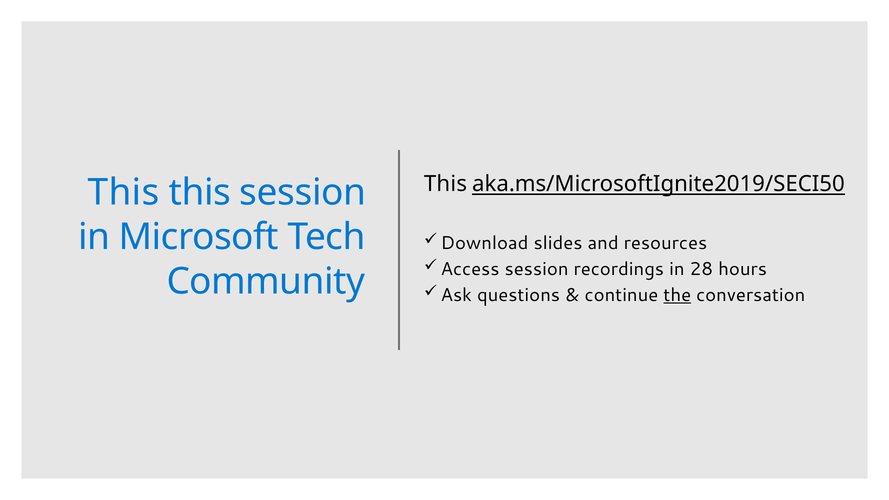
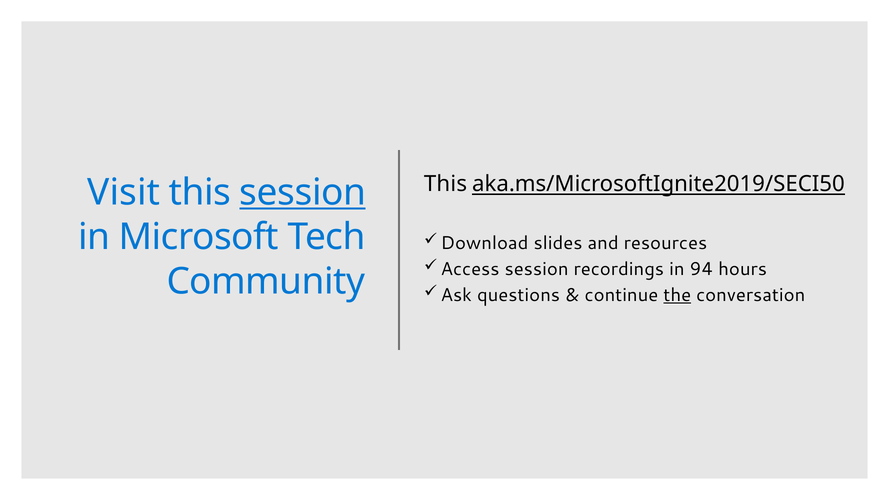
This: This -> Visit (124, 193)
session underline: none -> present (303, 193)
28: 28 -> 94 (701, 269)
